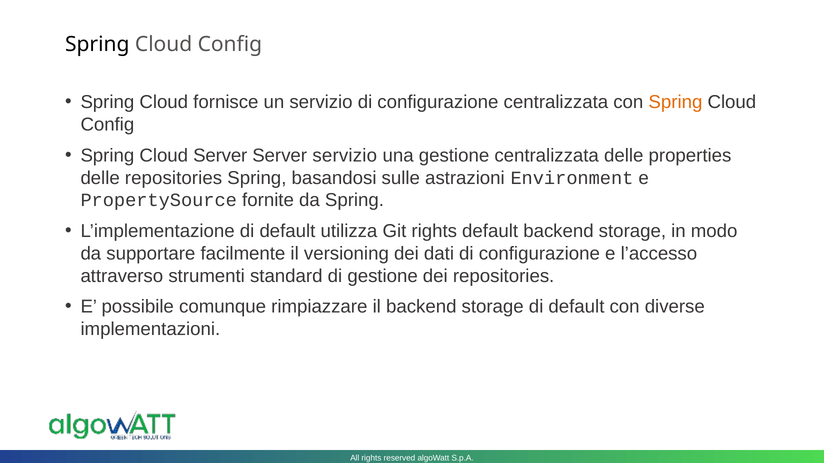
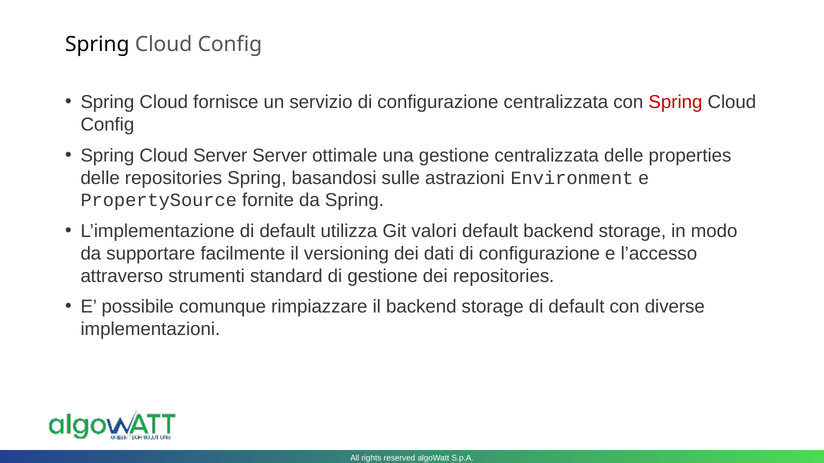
Spring colour: orange -> red (675, 102)
Server servizio: servizio -> ottimale (345, 156)
Git rights: rights -> valori (434, 231)
